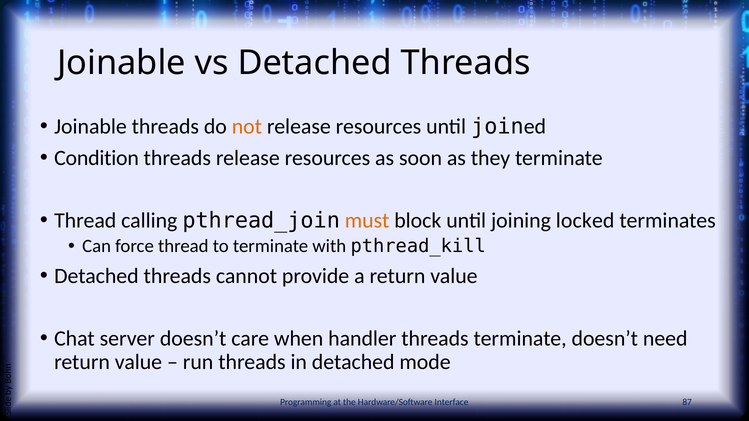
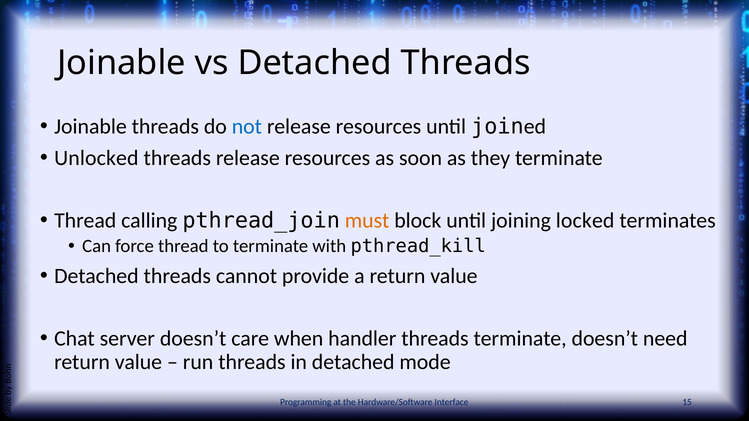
not colour: orange -> blue (247, 127)
Condition: Condition -> Unlocked (96, 158)
87: 87 -> 15 (687, 402)
